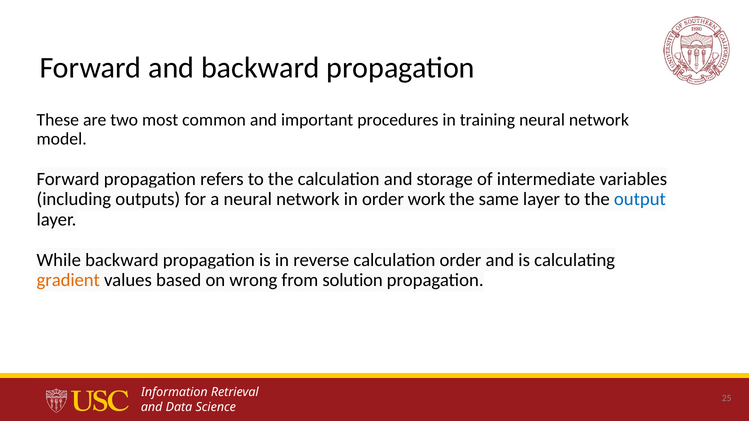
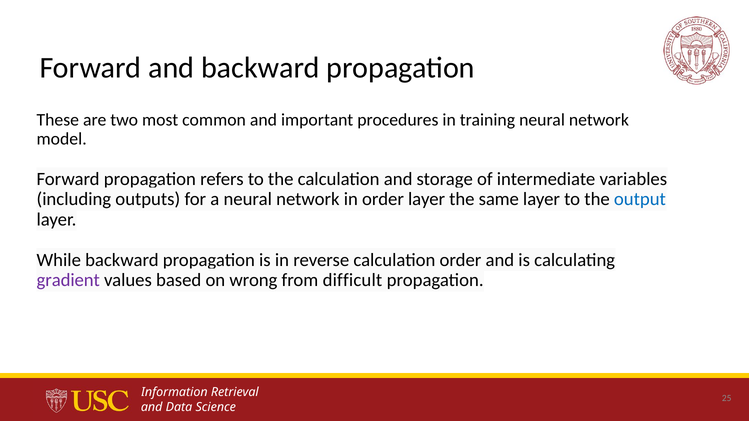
order work: work -> layer (427, 199)
gradient colour: orange -> purple (68, 280)
solution: solution -> difficult (352, 280)
